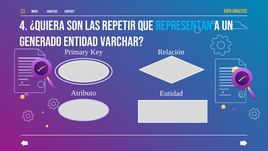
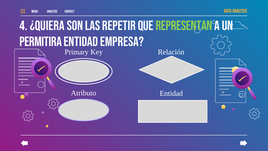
representan colour: light blue -> light green (184, 26)
generado: generado -> permitira (41, 42)
varchar: varchar -> empresa (122, 42)
